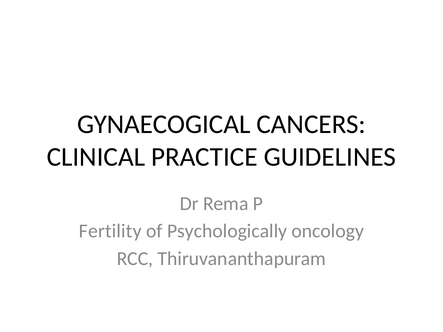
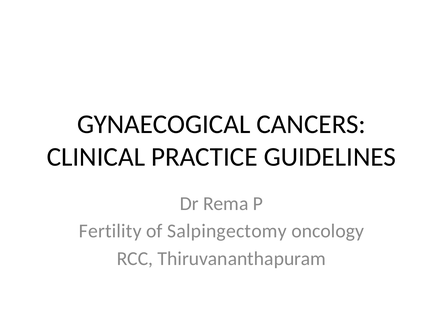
Psychologically: Psychologically -> Salpingectomy (227, 231)
